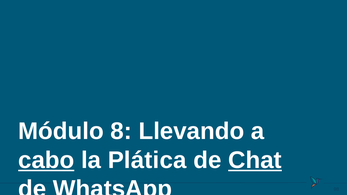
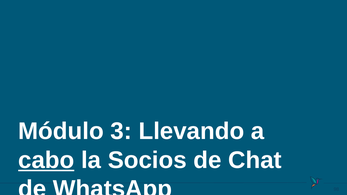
8: 8 -> 3 (121, 131)
Plática: Plática -> Socios (147, 160)
Chat underline: present -> none (255, 160)
